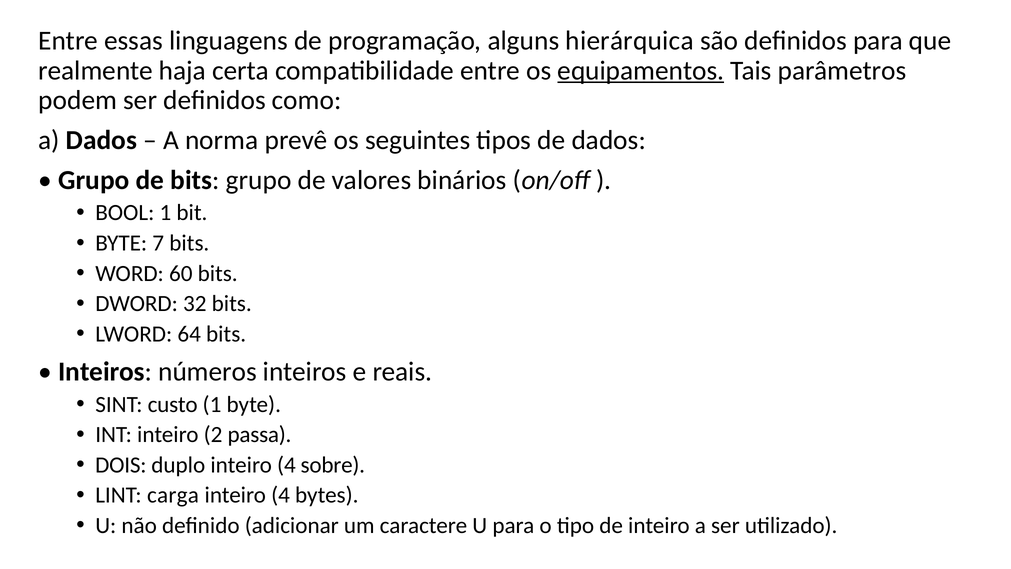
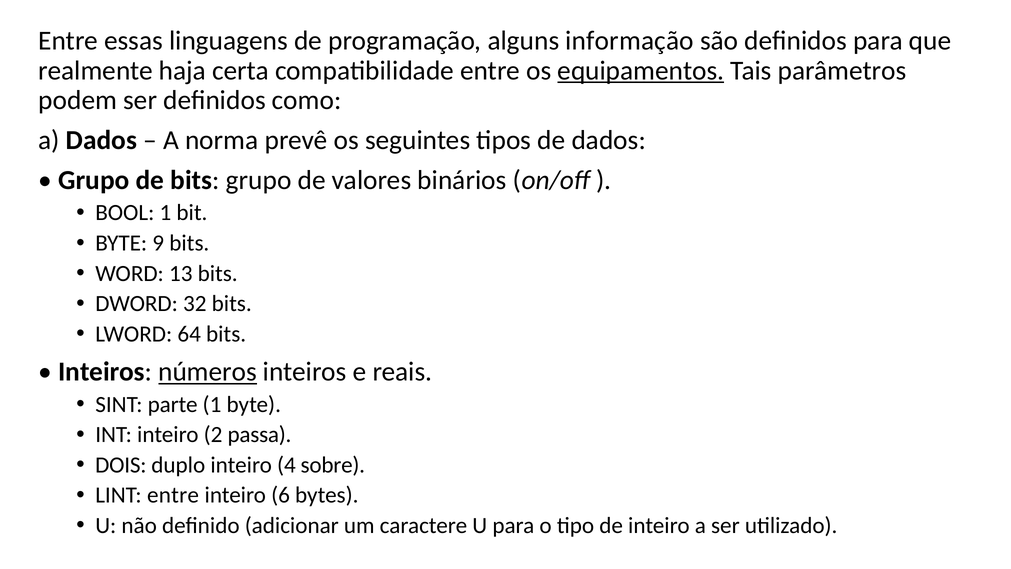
hierárquica: hierárquica -> informação (630, 41)
7: 7 -> 9 (158, 243)
60: 60 -> 13 (181, 273)
números underline: none -> present (208, 372)
custo: custo -> parte (173, 404)
LINT carga: carga -> entre (173, 495)
4: 4 -> 6 (281, 495)
